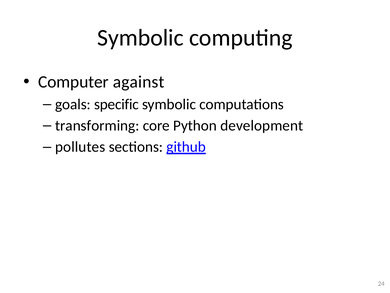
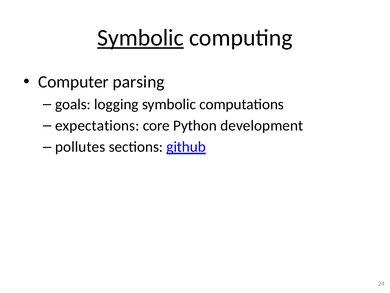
Symbolic underline: none -> present (140, 38)
against: against -> parsing (139, 82)
specific: specific -> logging (116, 104)
transforming: transforming -> expectations (97, 125)
